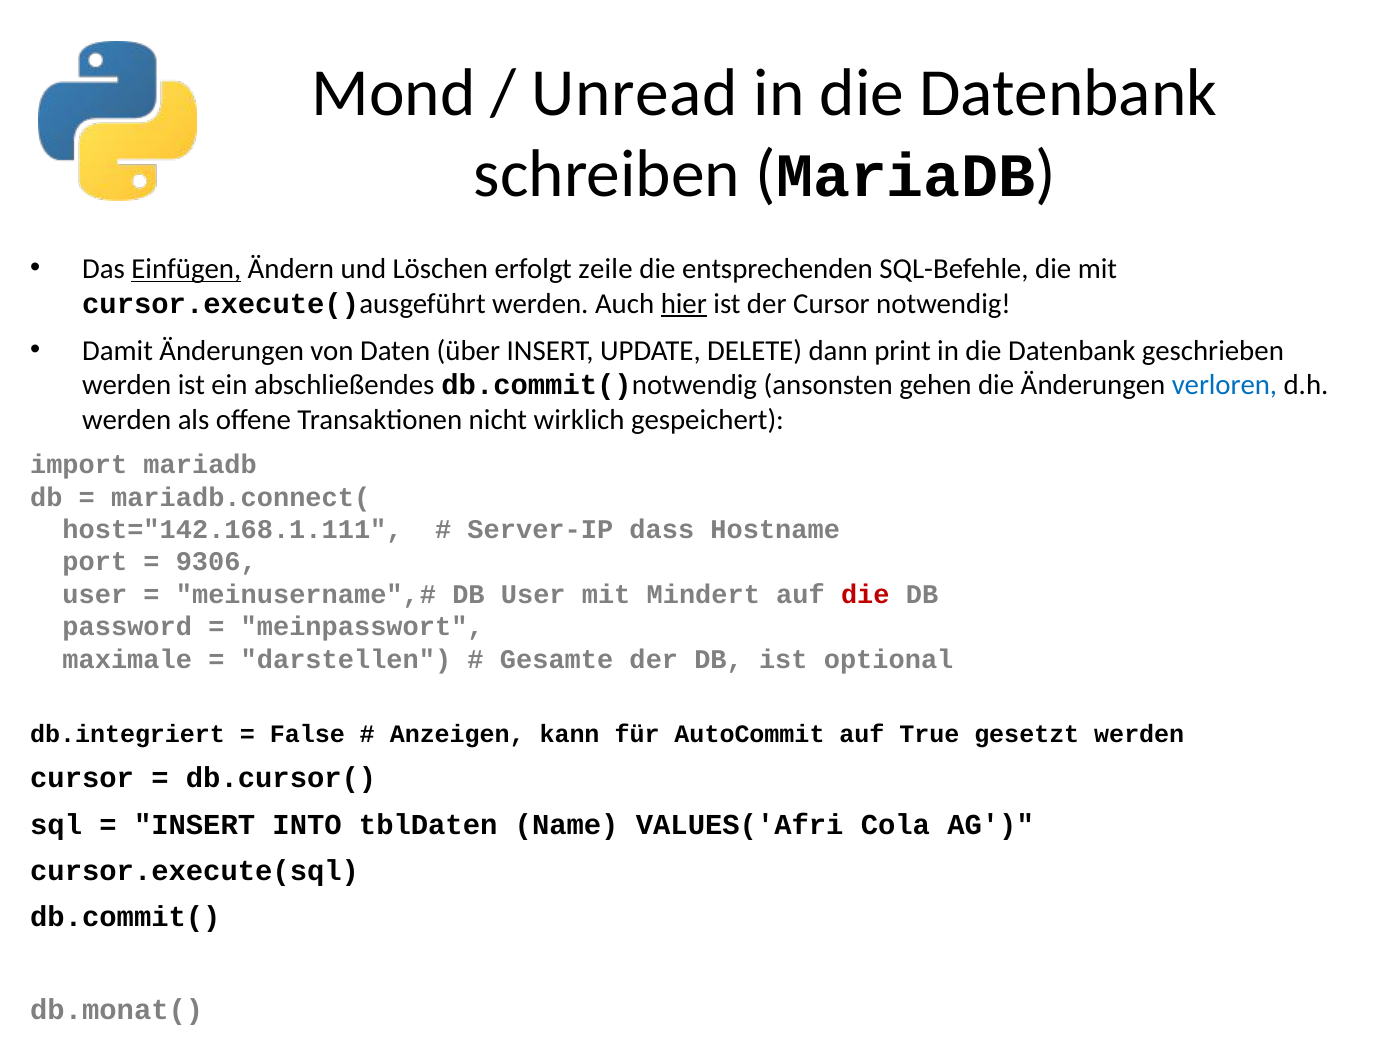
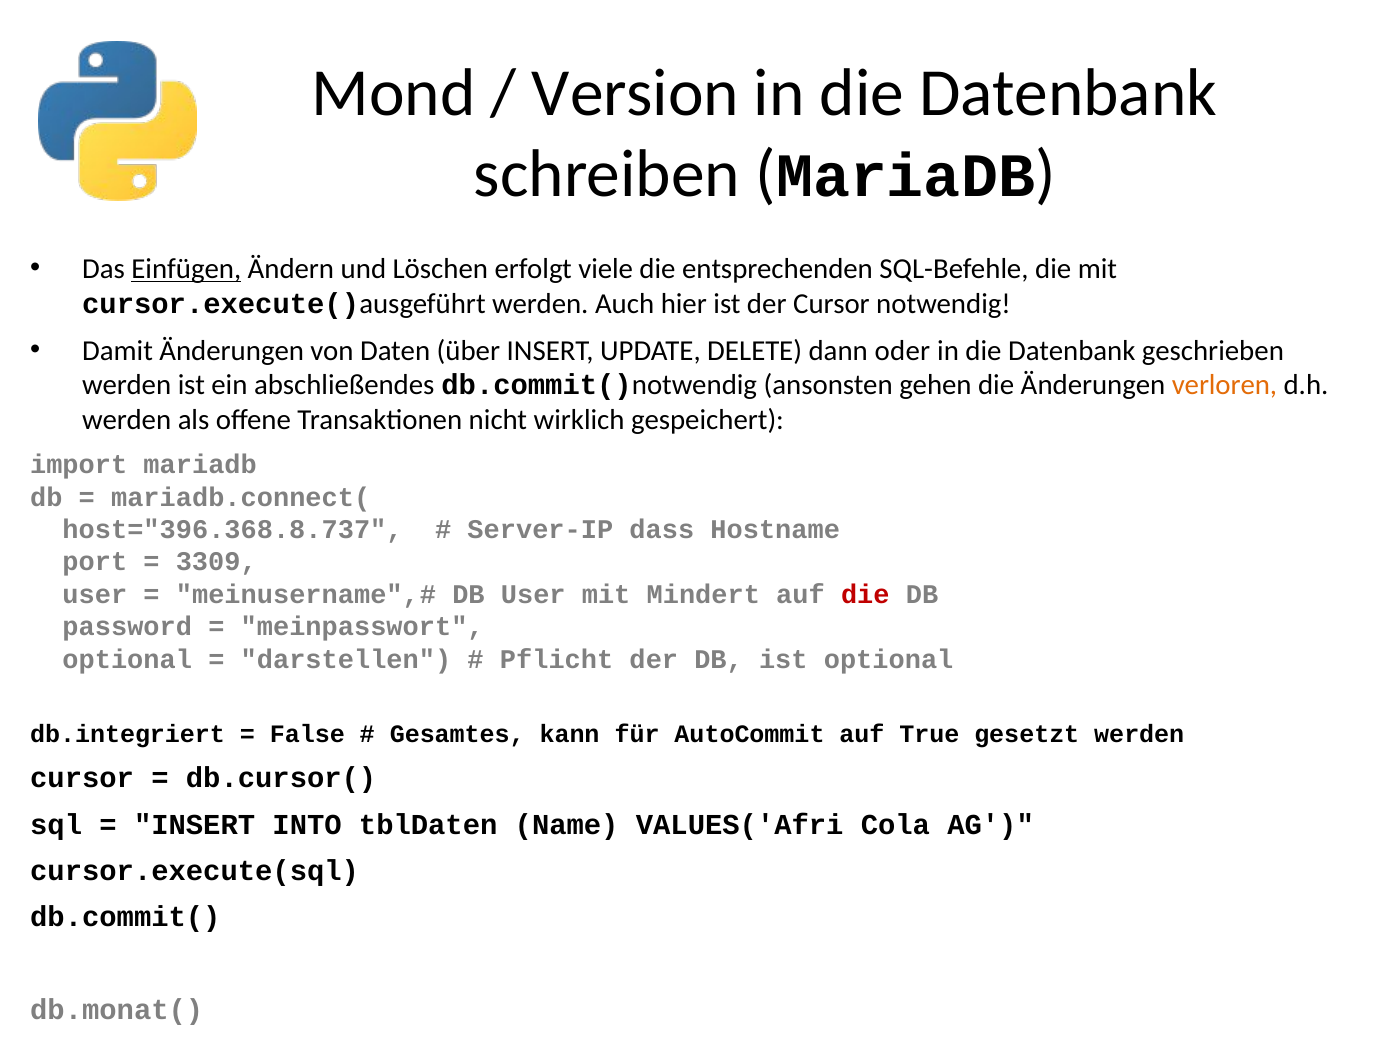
Unread: Unread -> Version (635, 94)
zeile: zeile -> viele (606, 269)
hier underline: present -> none (684, 303)
print: print -> oder (902, 350)
verloren colour: blue -> orange (1224, 385)
host="142.168.1.111: host="142.168.1.111 -> host="396.368.8.737 (233, 529)
9306: 9306 -> 3309 (216, 562)
maximale: maximale -> optional (127, 659)
Gesamte: Gesamte -> Pflicht (557, 659)
Anzeigen: Anzeigen -> Gesamtes (457, 734)
